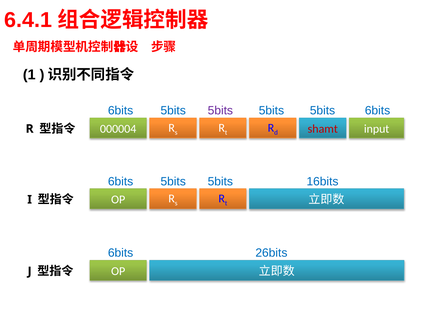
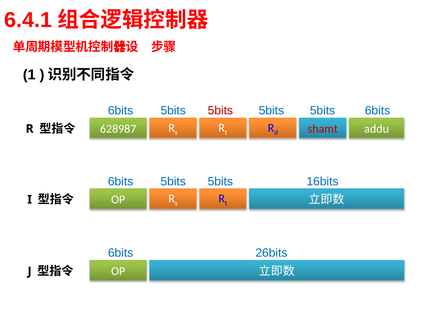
5bits colour: purple -> red (220, 111)
000004: 000004 -> 628987 (118, 129)
input: input -> addu (377, 129)
